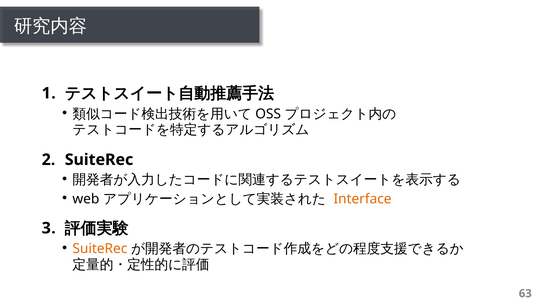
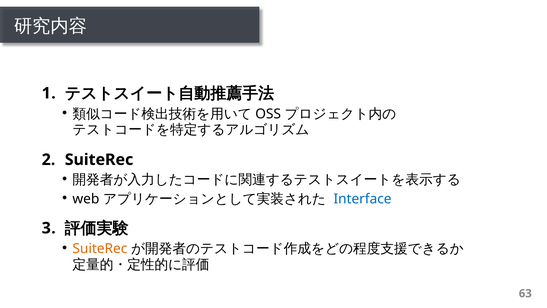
Interface colour: orange -> blue (363, 199)
